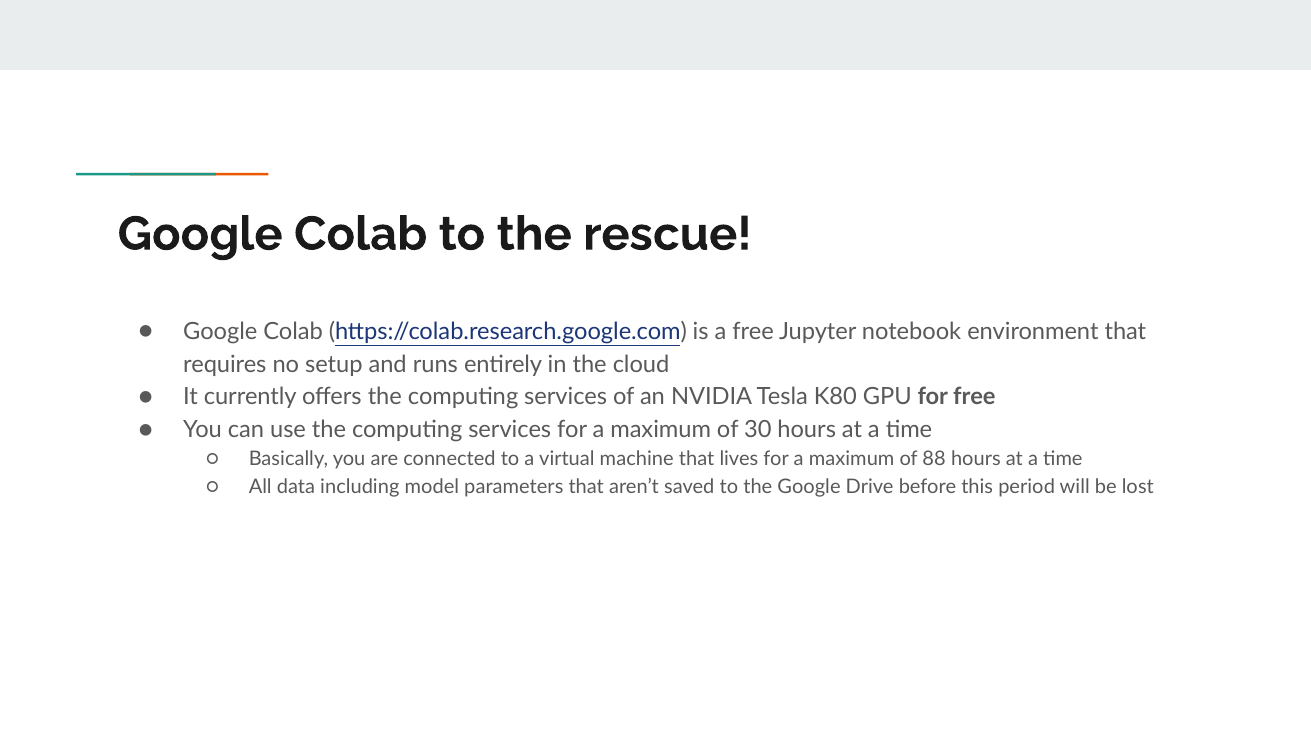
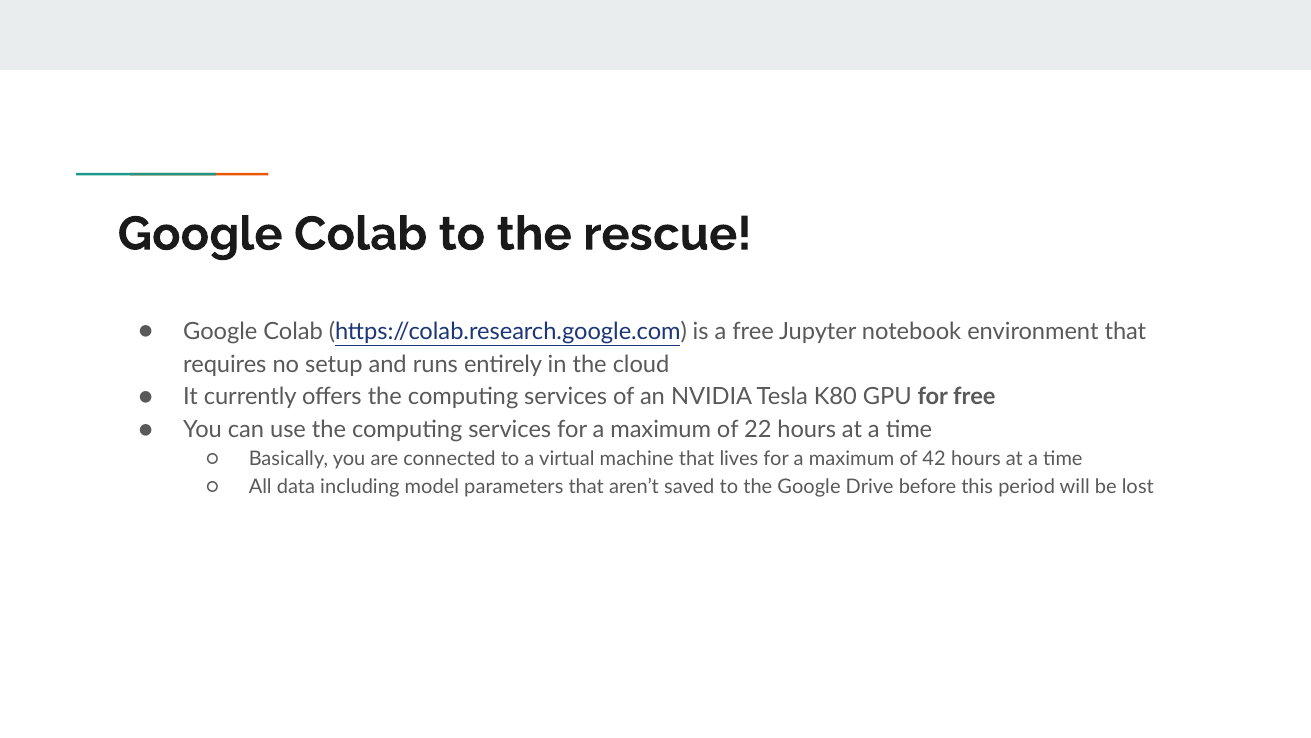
30: 30 -> 22 (758, 429)
88: 88 -> 42 (934, 459)
